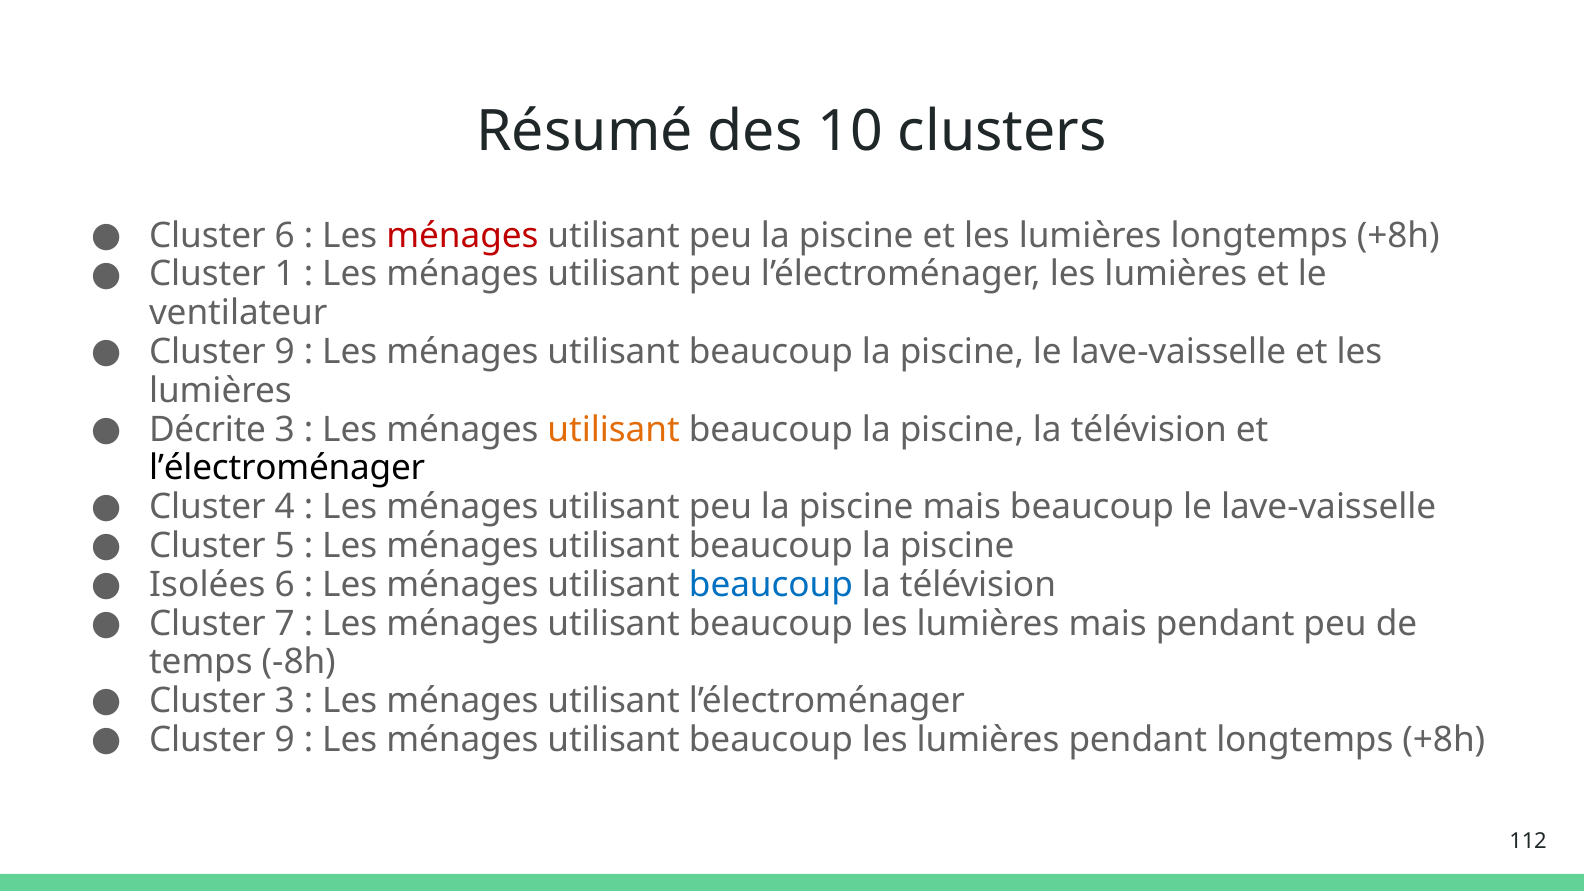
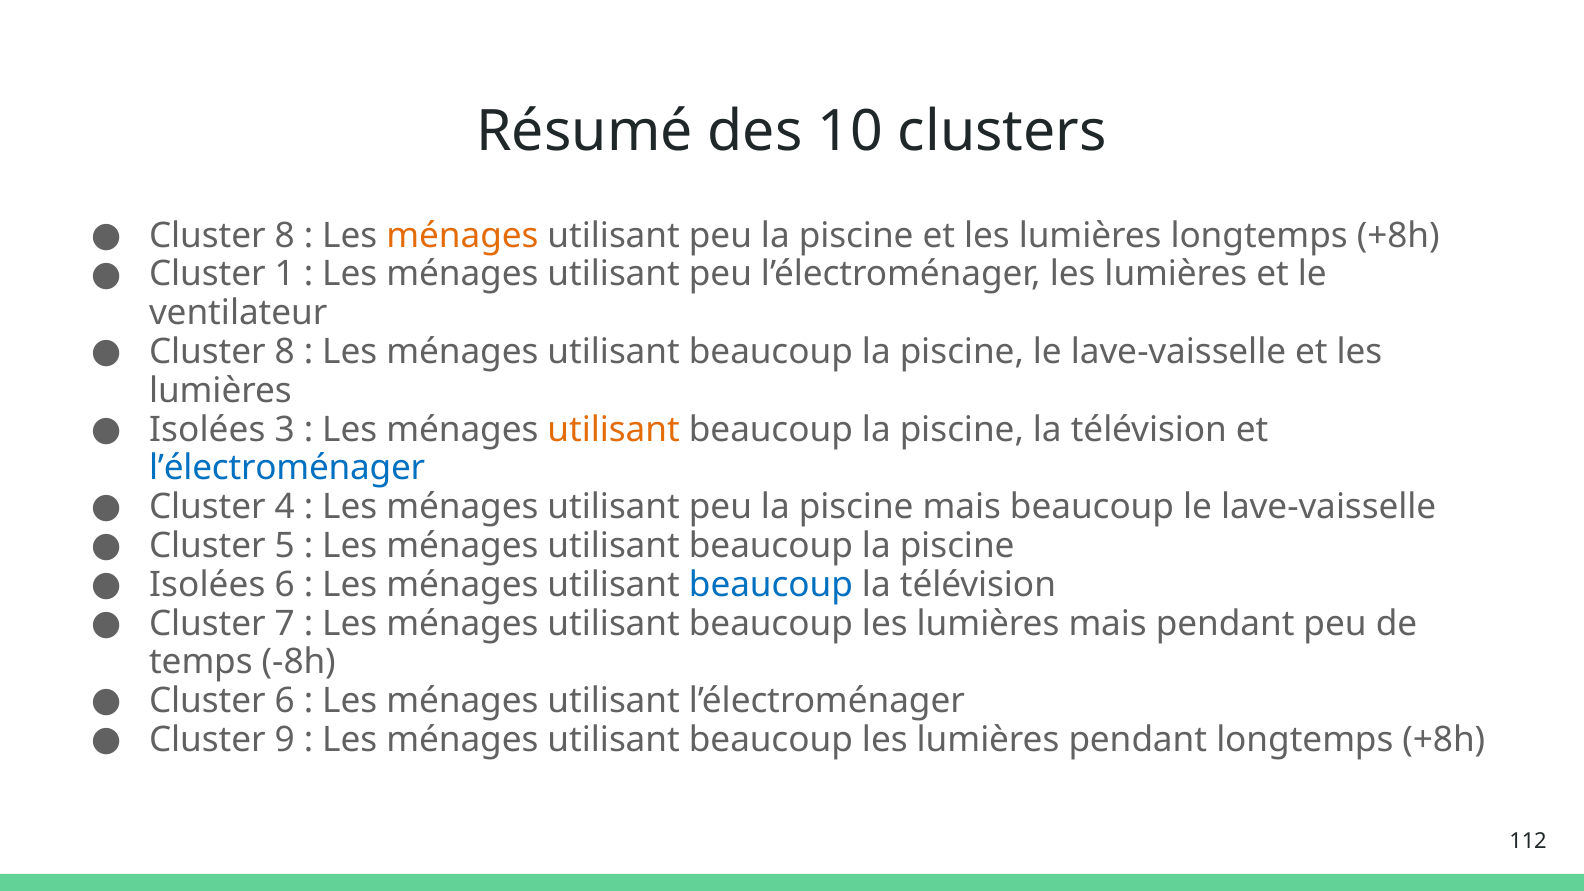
6: 6 -> 8 (285, 236)
ménages colour: red -> orange (462, 236)
9: 9 -> 8 (285, 352)
Décrite: Décrite -> Isolées (207, 430)
l’électroménager colour: black -> blue (287, 468)
Cluster 3: 3 -> 6 (285, 701)
